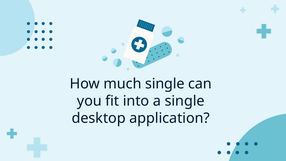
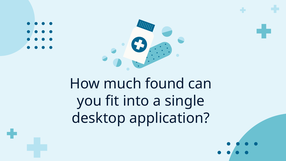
much single: single -> found (165, 84)
